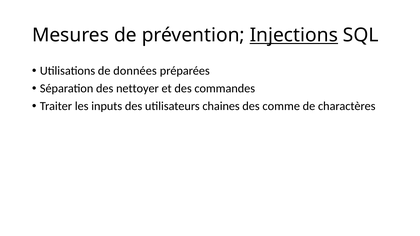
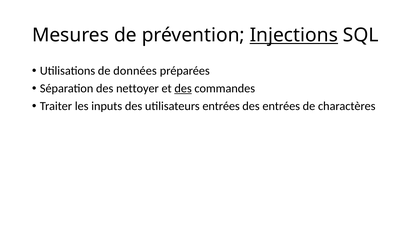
des underline: none -> present (183, 89)
utilisateurs chaines: chaines -> entrées (221, 106)
des comme: comme -> entrées (281, 106)
